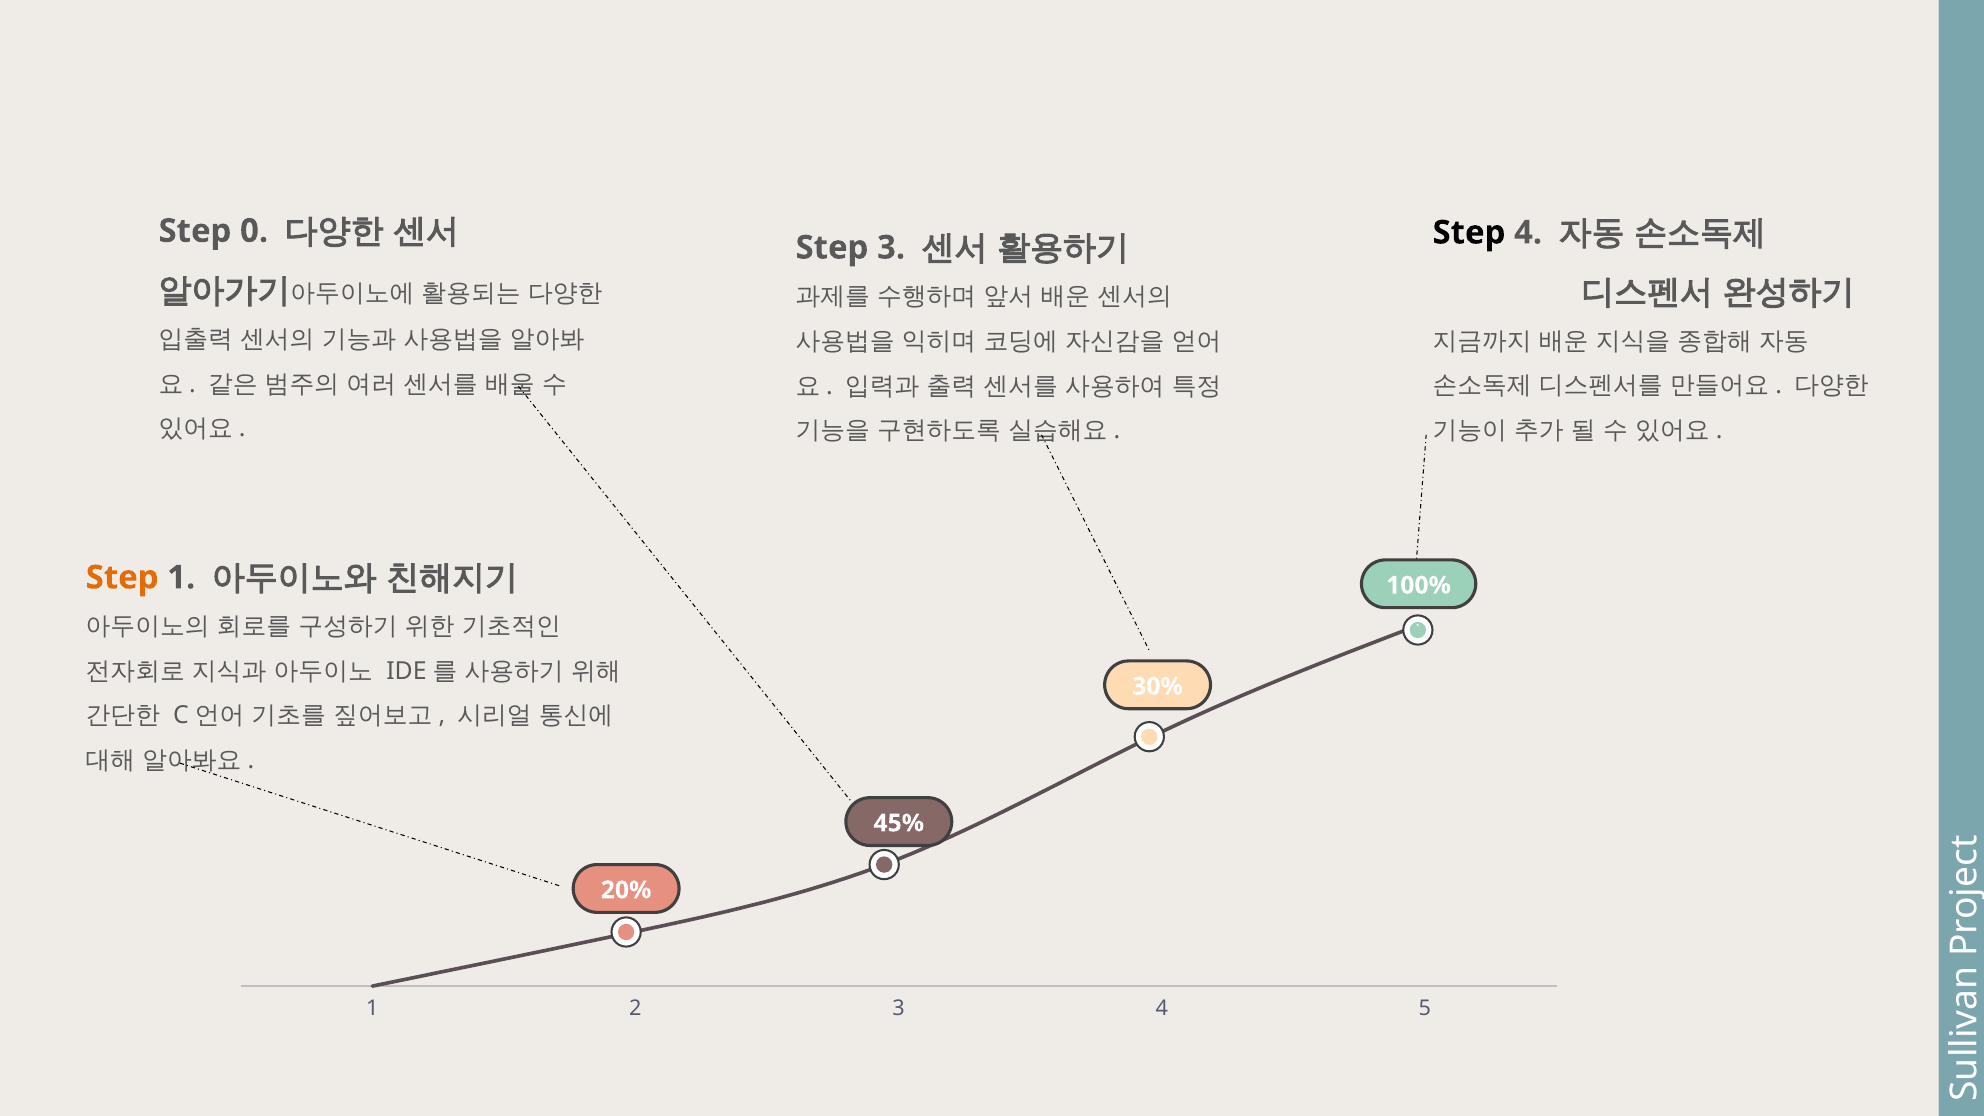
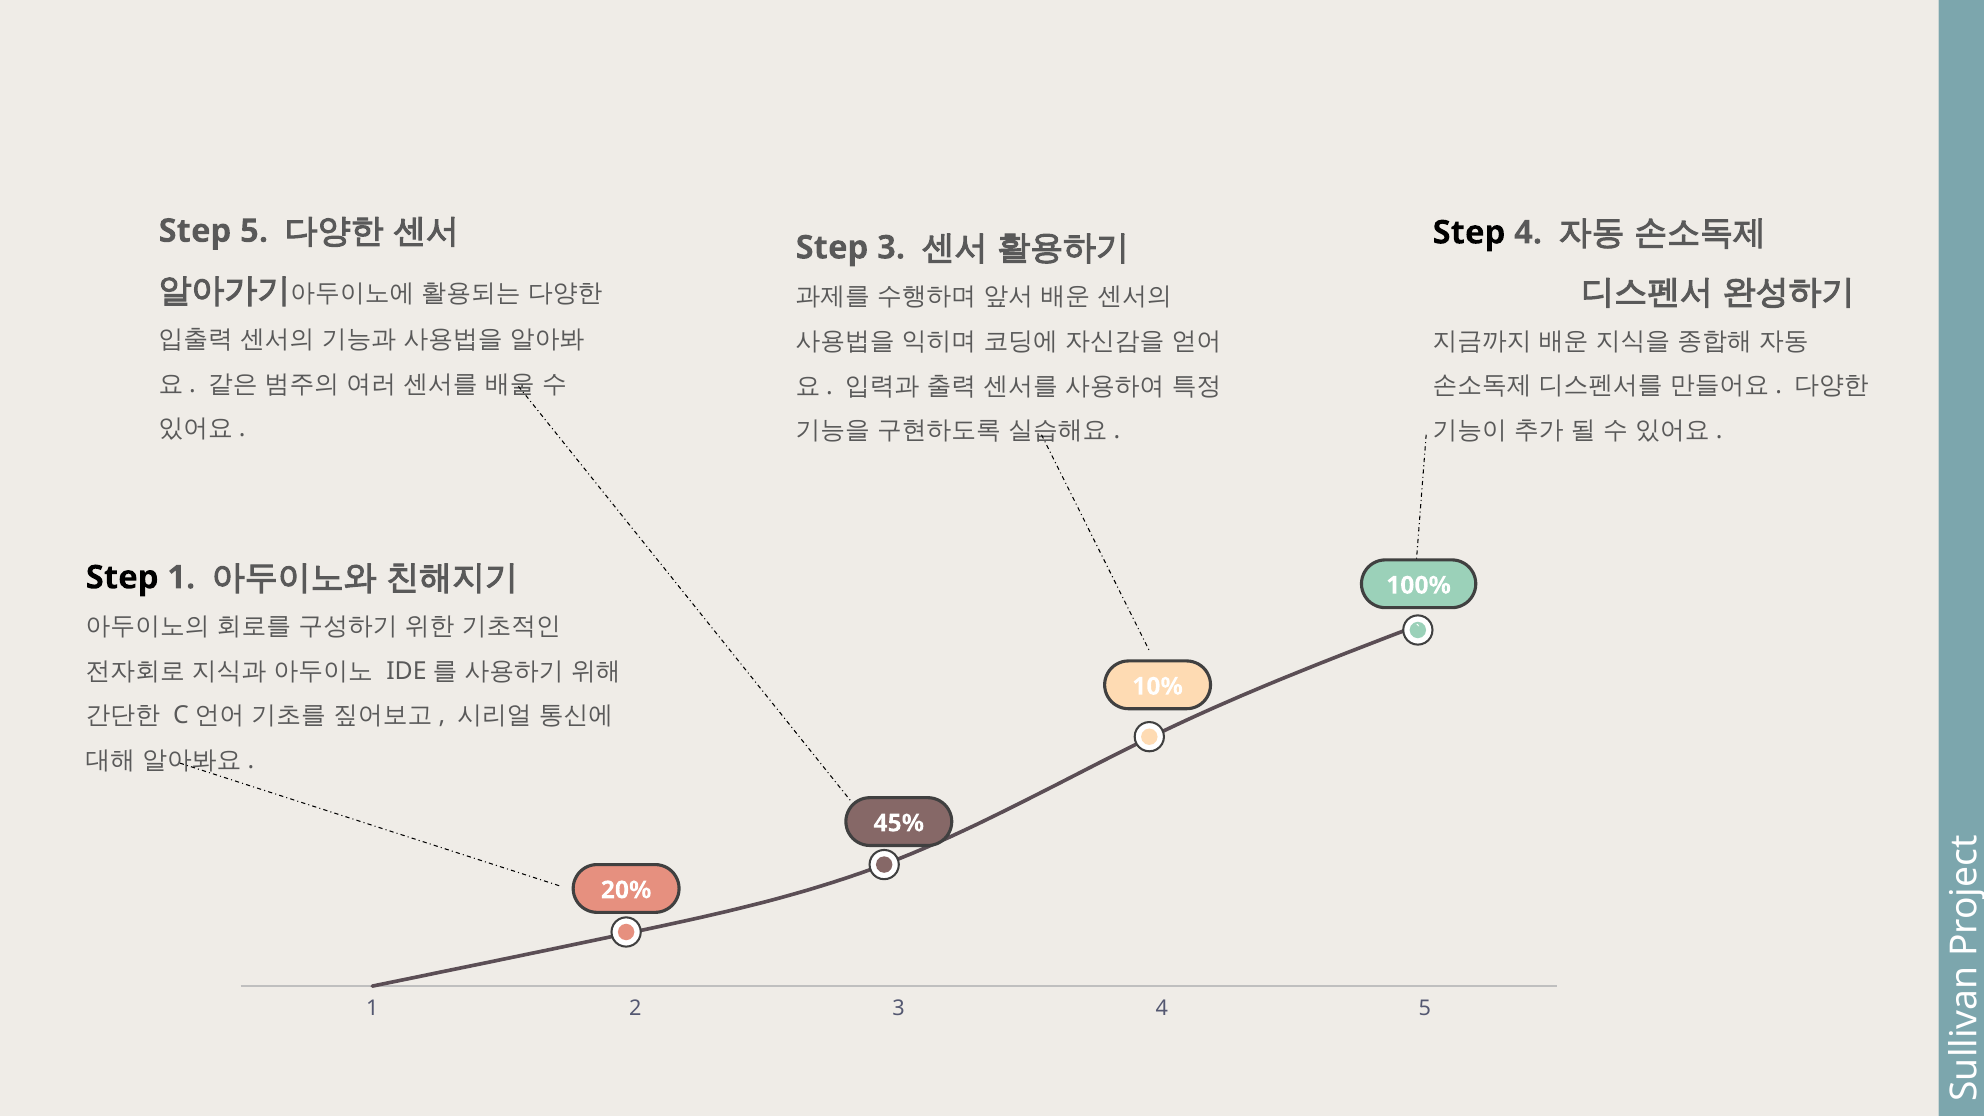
Step 0: 0 -> 5 (254, 231)
Step colour: orange -> black (122, 577)
30%: 30% -> 10% (1158, 686)
